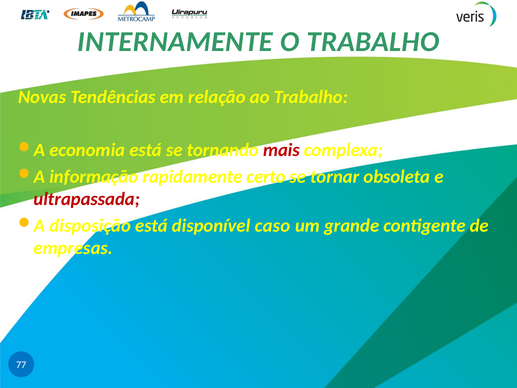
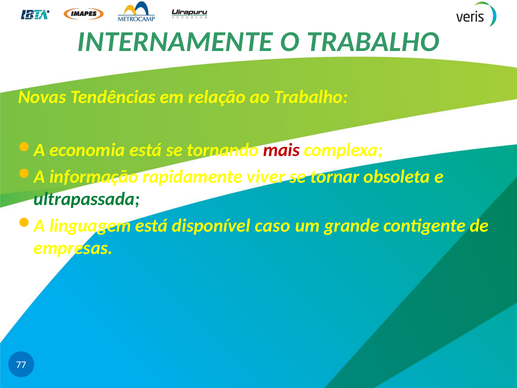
certo: certo -> viver (266, 177)
ultrapassada colour: red -> green (87, 199)
disposição: disposição -> linguagem (90, 225)
